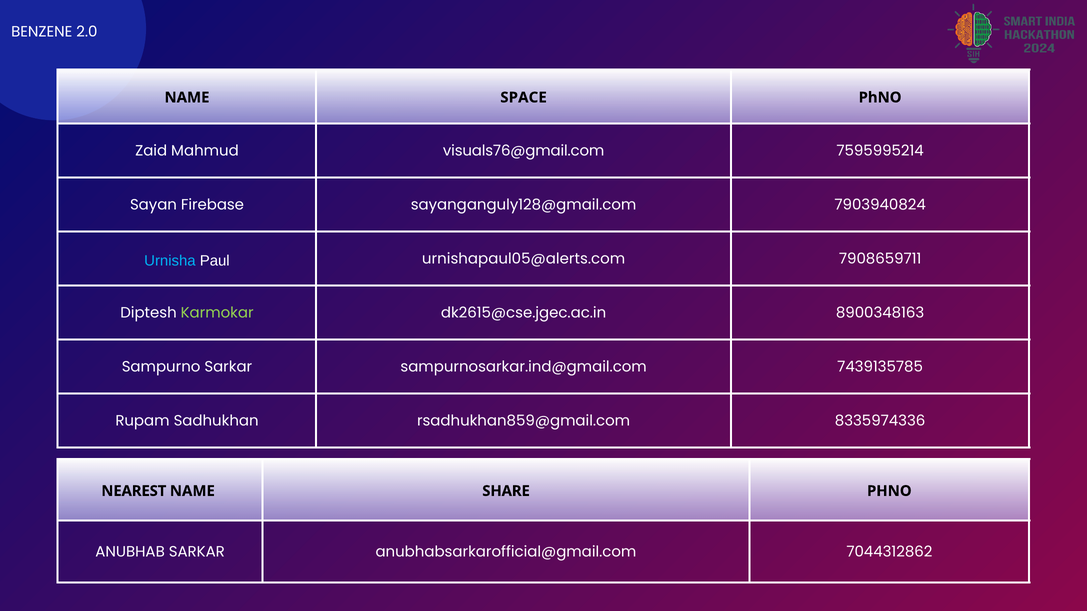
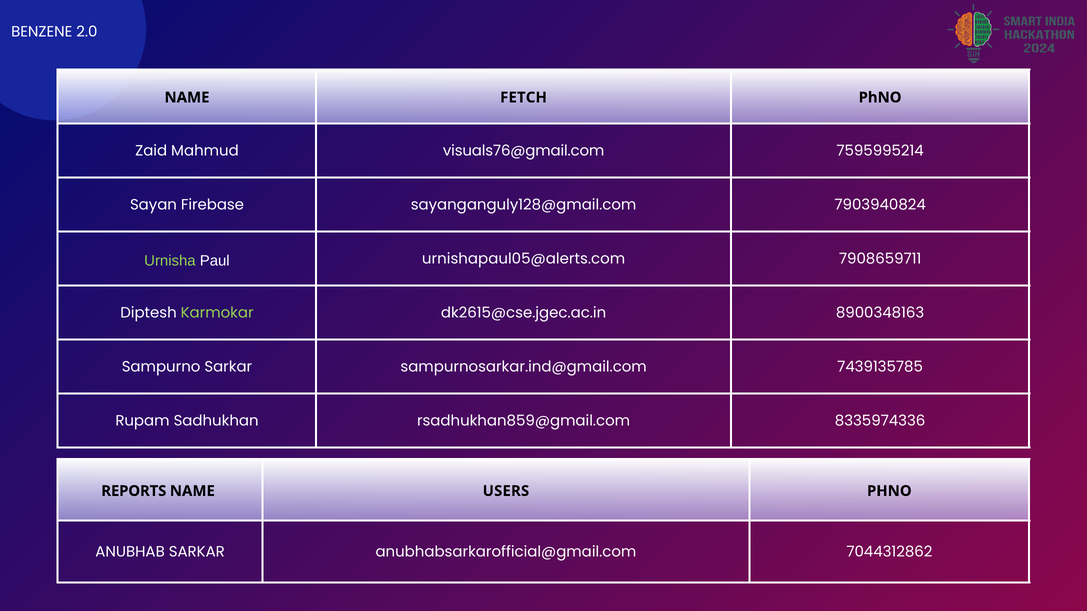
SPACE: SPACE -> FETCH (524, 98)
Urnisha colour: light blue -> light green (170, 261)
NEAREST: NEAREST -> REPORTS (134, 491)
SHARE: SHARE -> USERS (506, 491)
